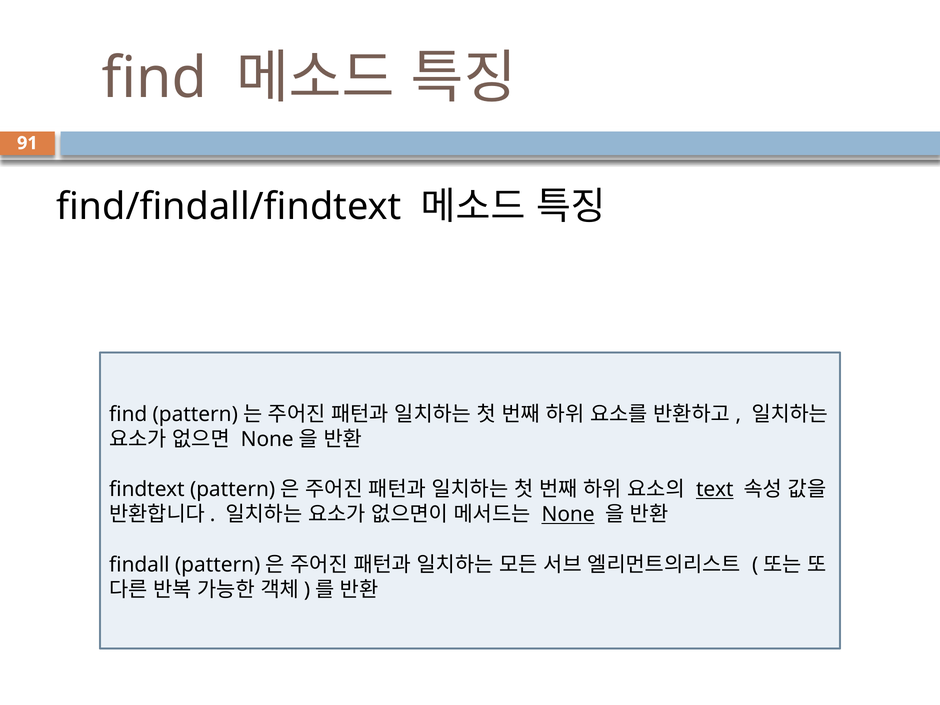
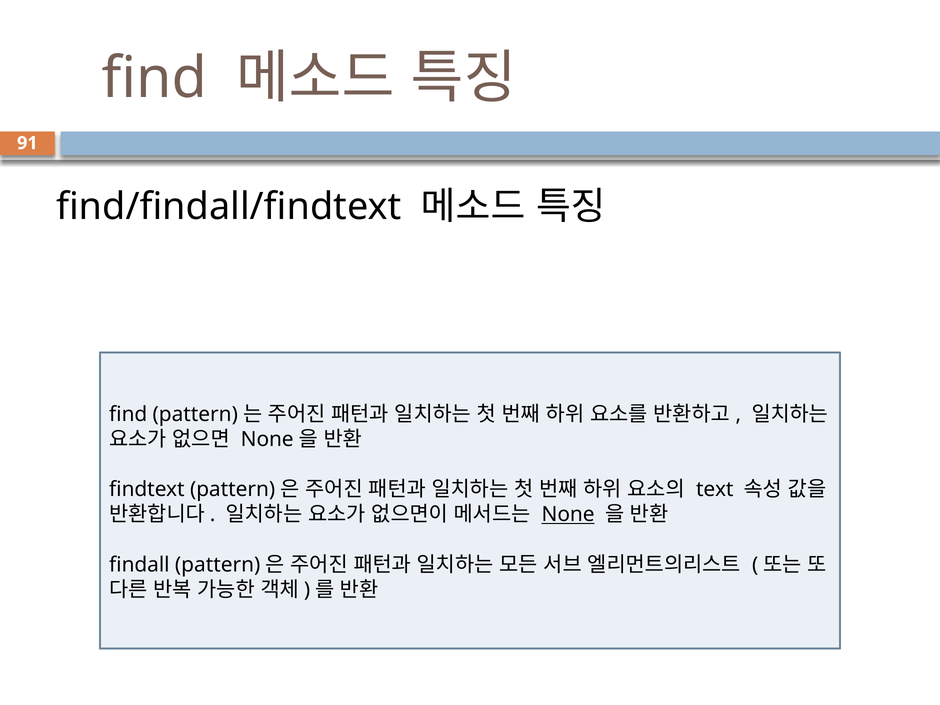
text underline: present -> none (715, 489)
